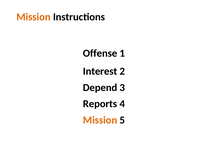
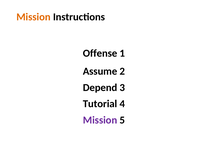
Interest: Interest -> Assume (100, 71)
Reports: Reports -> Tutorial (100, 104)
Mission colour: orange -> purple (100, 120)
